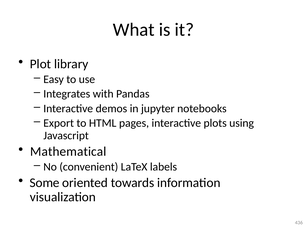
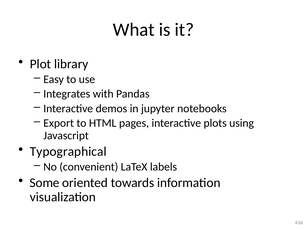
Mathematical: Mathematical -> Typographical (68, 152)
